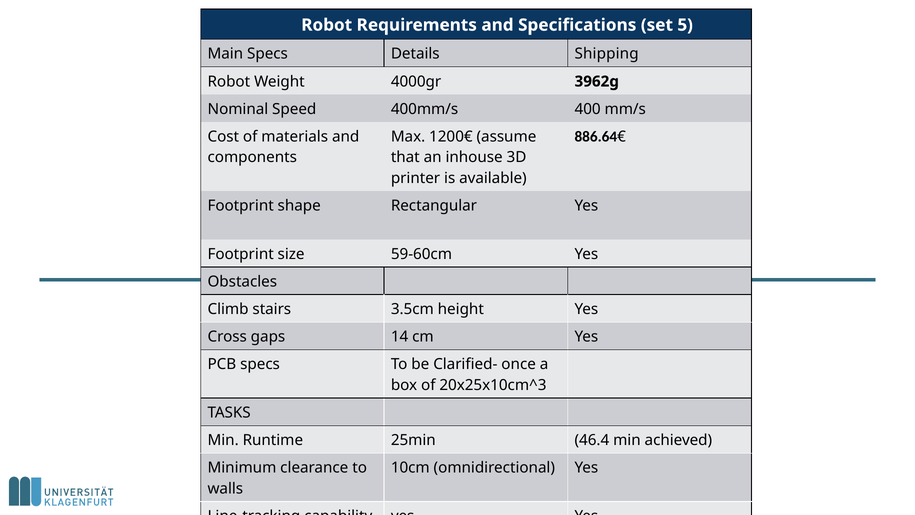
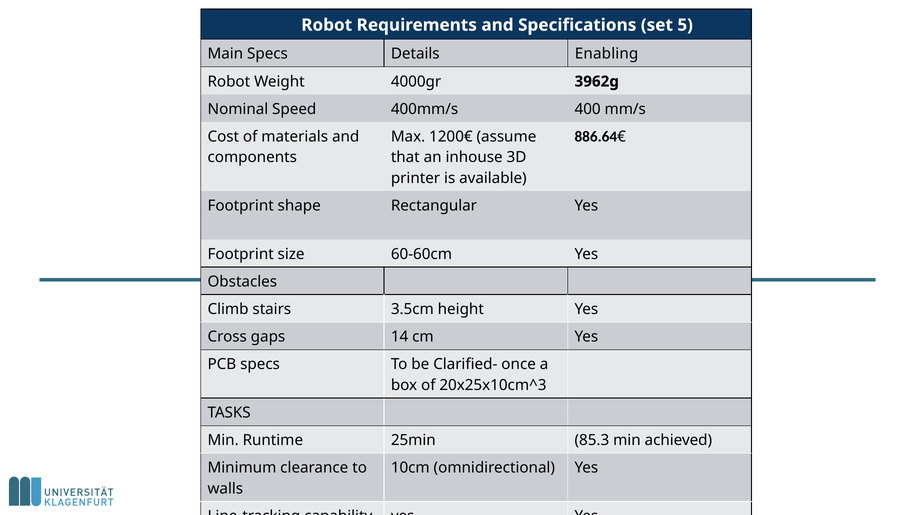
Shipping: Shipping -> Enabling (607, 54)
59-60cm: 59-60cm -> 60-60cm (421, 254)
46.4: 46.4 -> 85.3 (592, 440)
